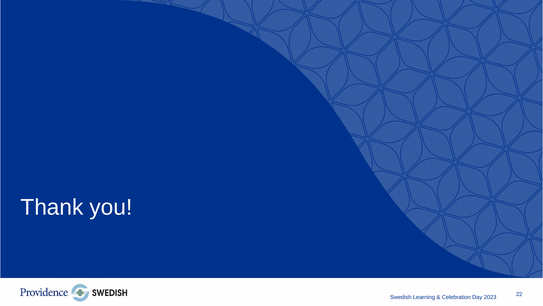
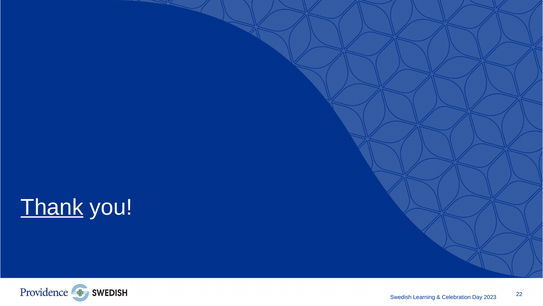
Thank underline: none -> present (52, 207)
